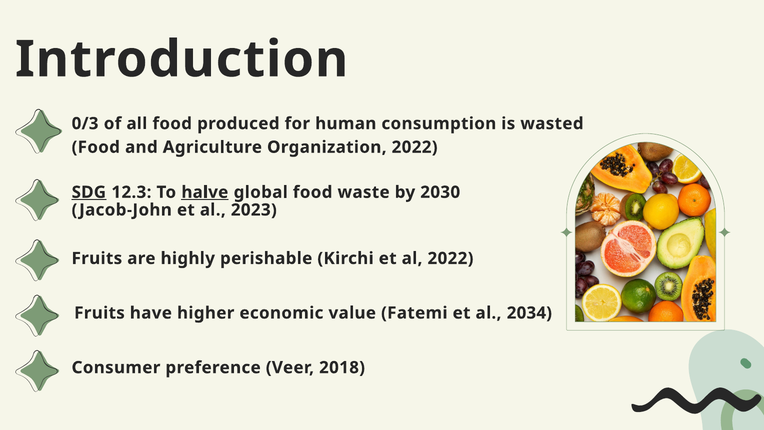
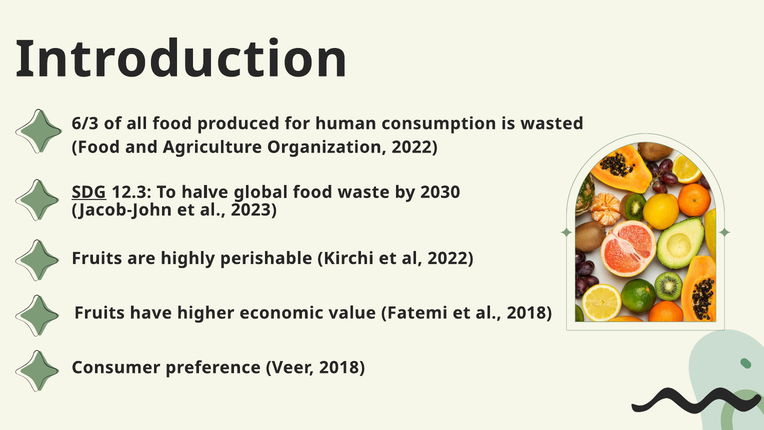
0/3: 0/3 -> 6/3 (85, 124)
halve underline: present -> none (205, 192)
al 2034: 2034 -> 2018 (529, 313)
